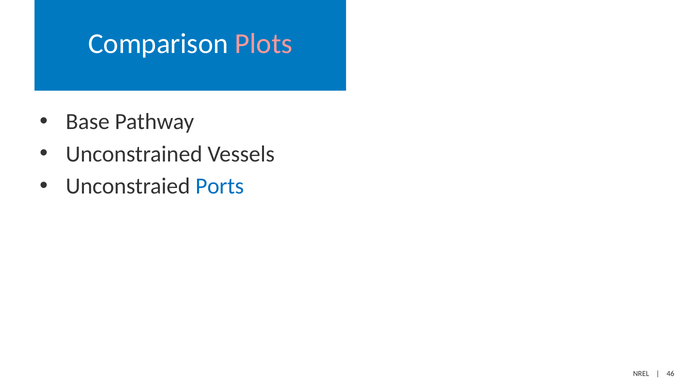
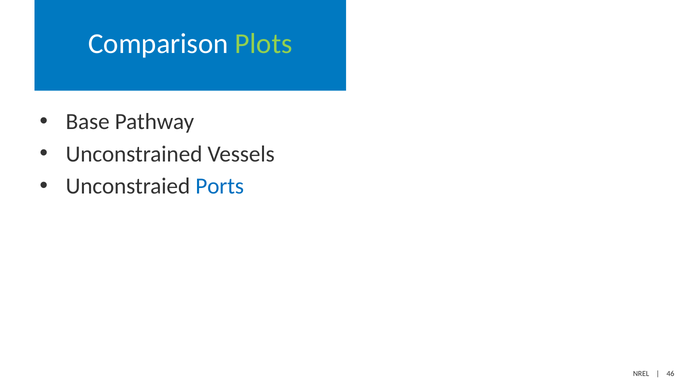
Plots colour: pink -> light green (264, 44)
